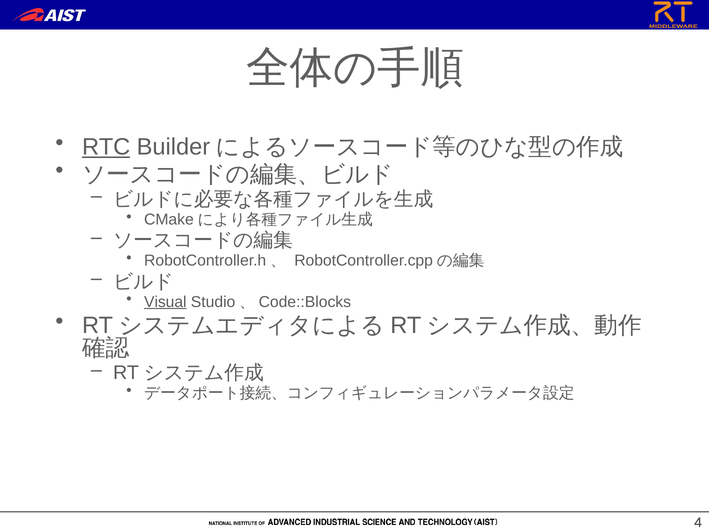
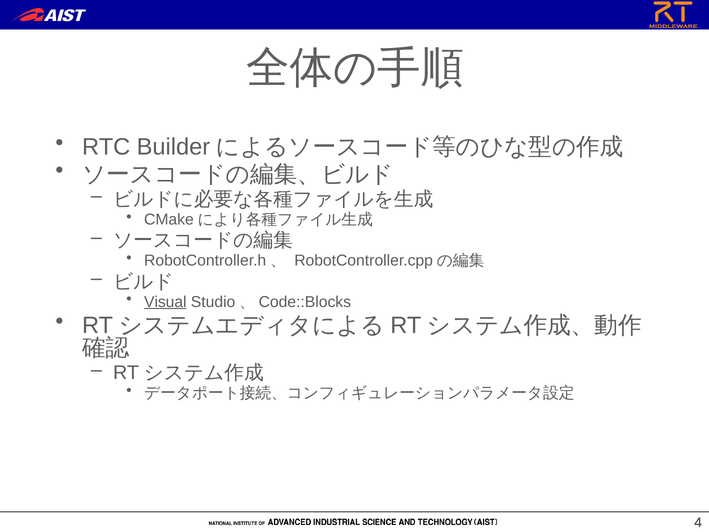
RTC underline: present -> none (106, 147)
